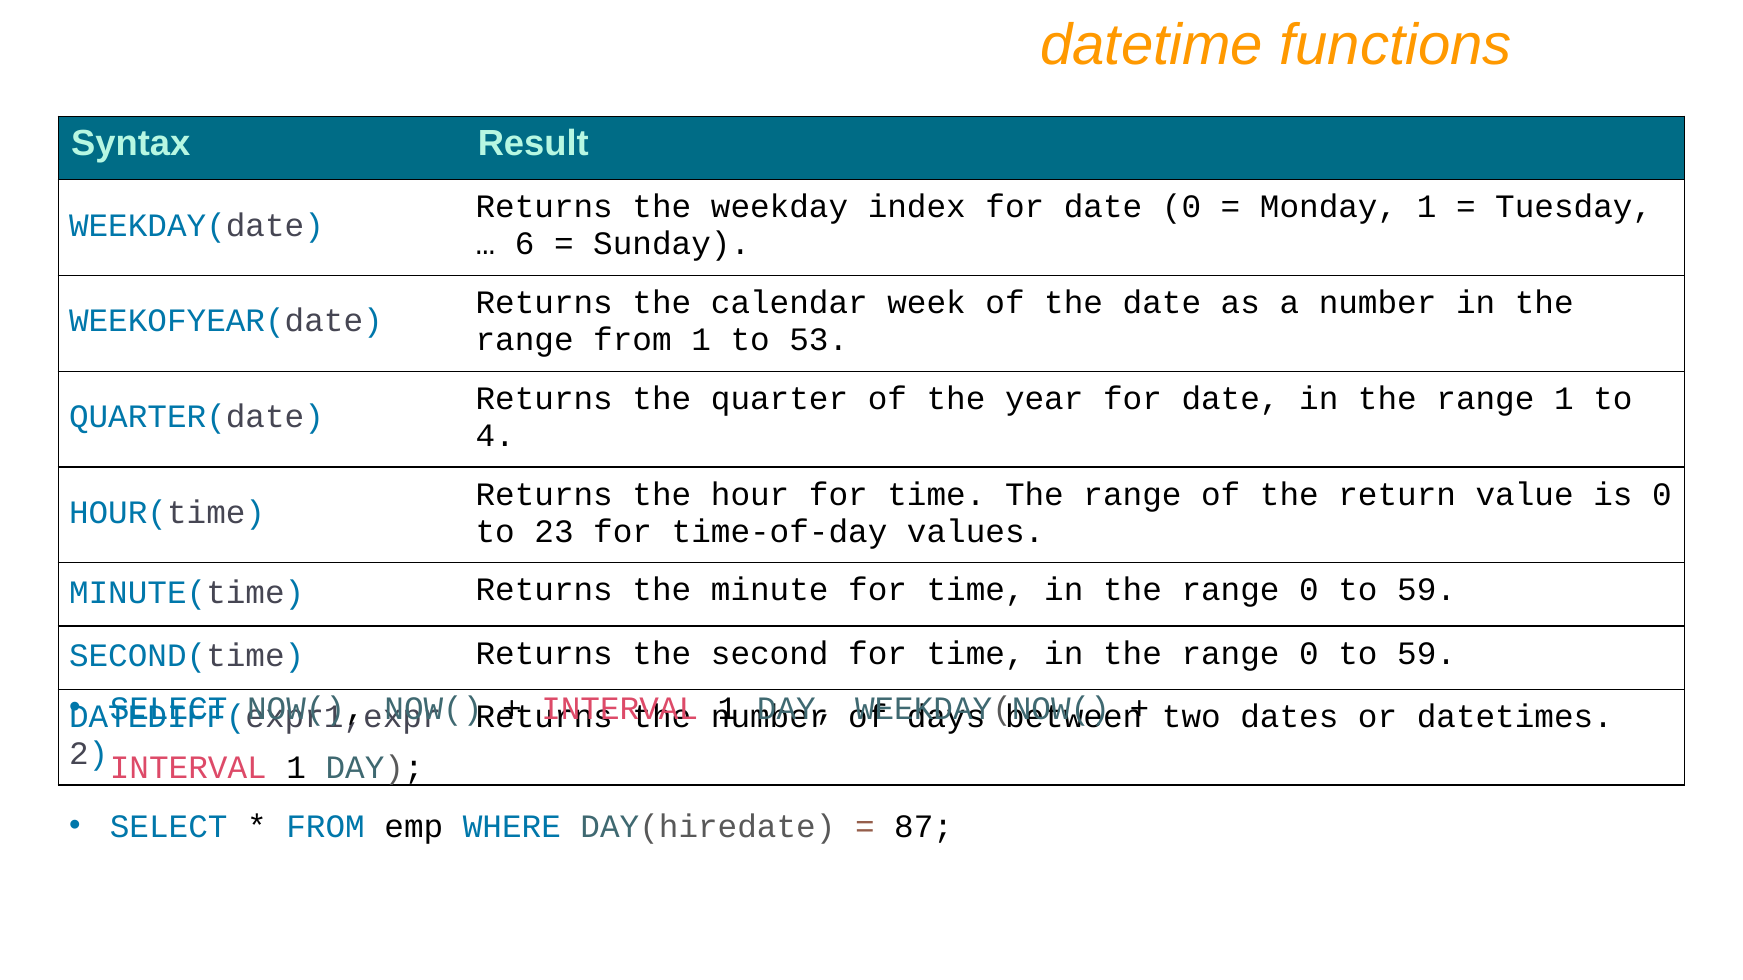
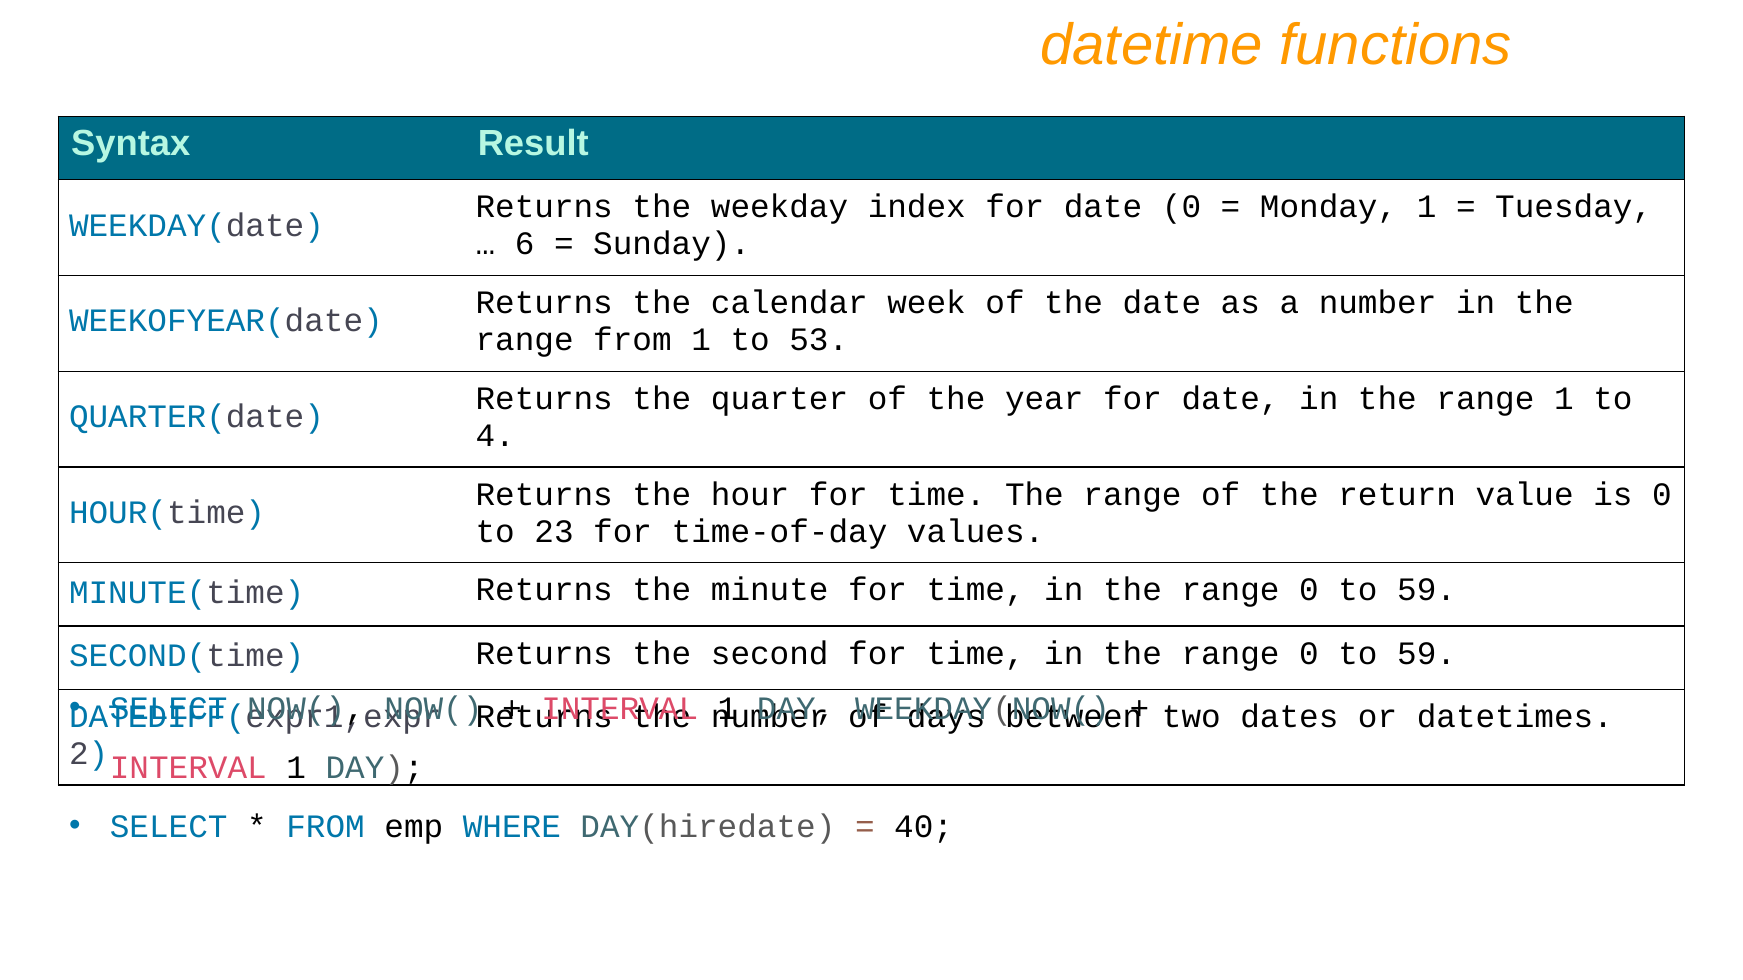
87: 87 -> 40 (924, 827)
